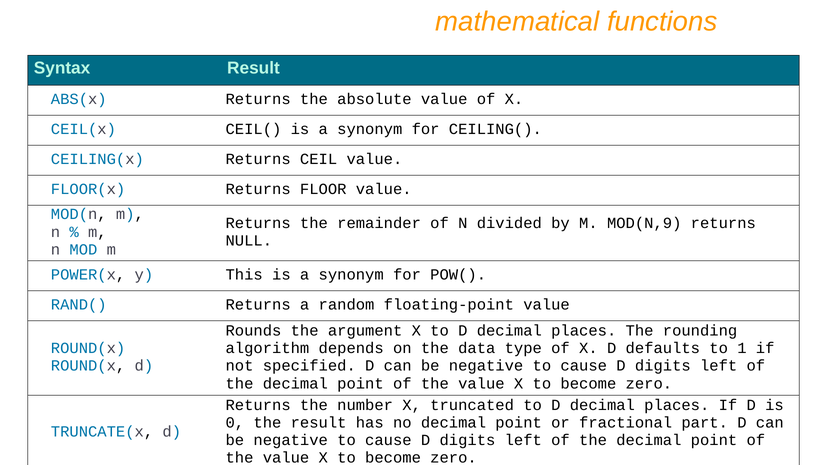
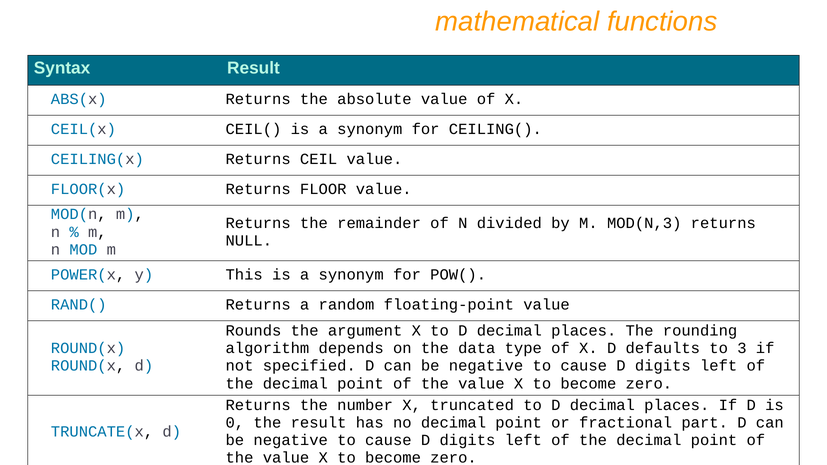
MOD(N,9: MOD(N,9 -> MOD(N,3 (644, 223)
1: 1 -> 3 (742, 348)
